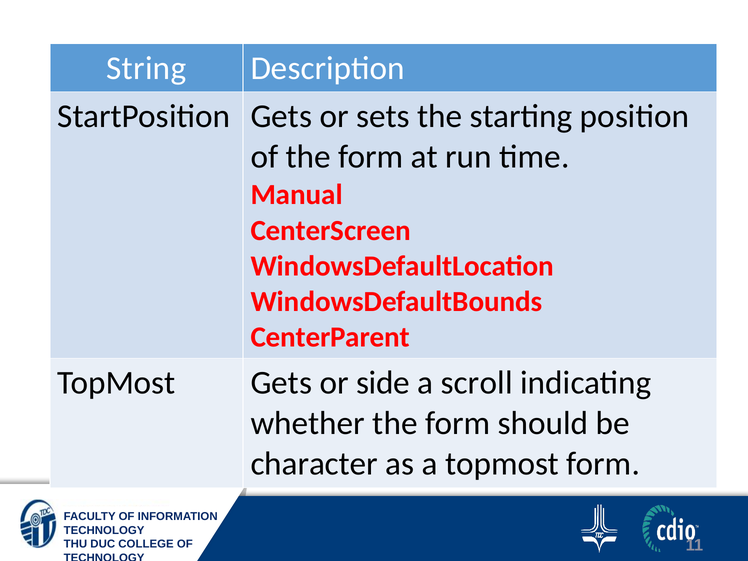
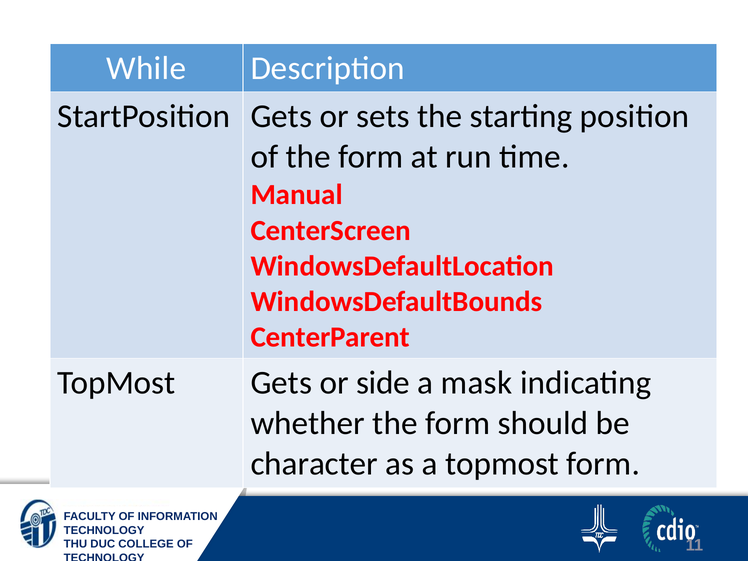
String: String -> While (146, 68)
scroll: scroll -> mask (477, 383)
